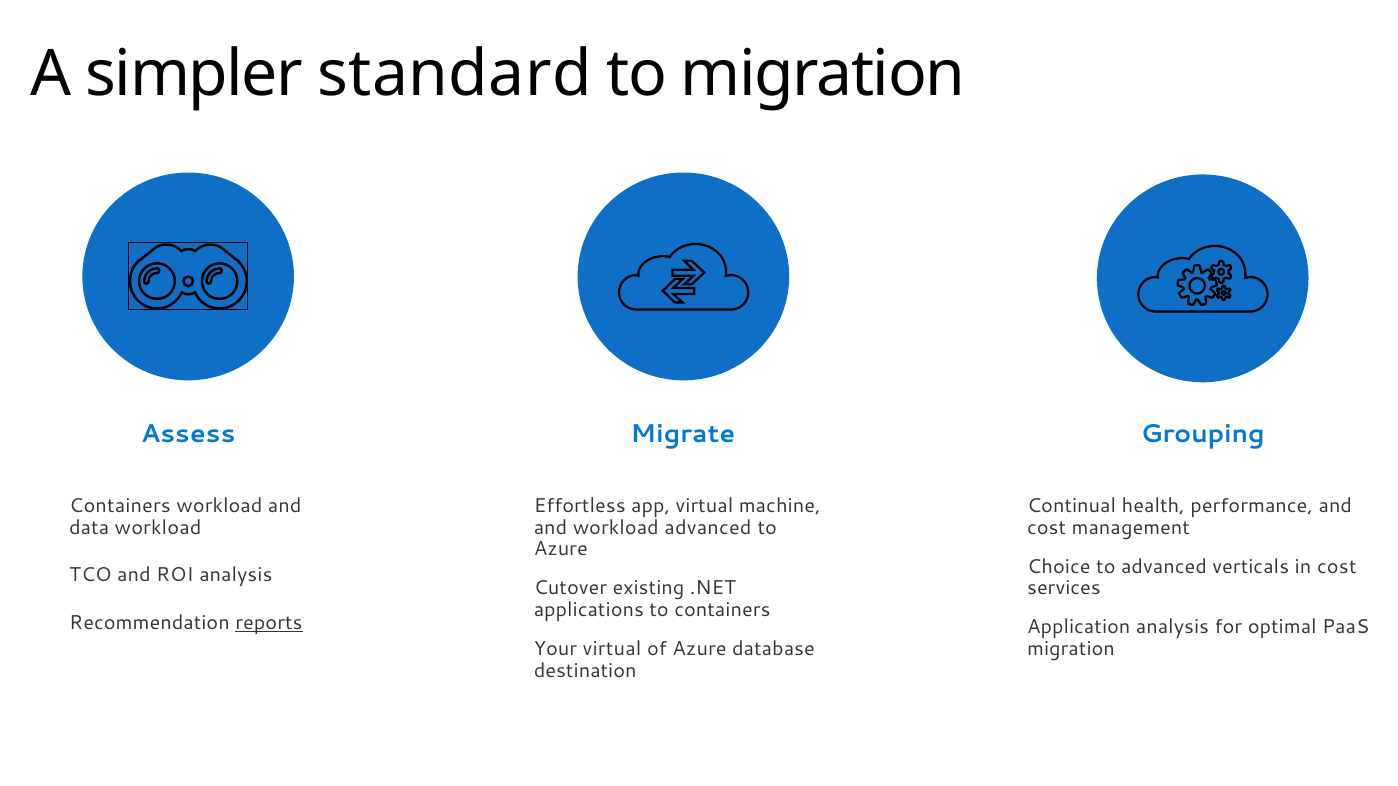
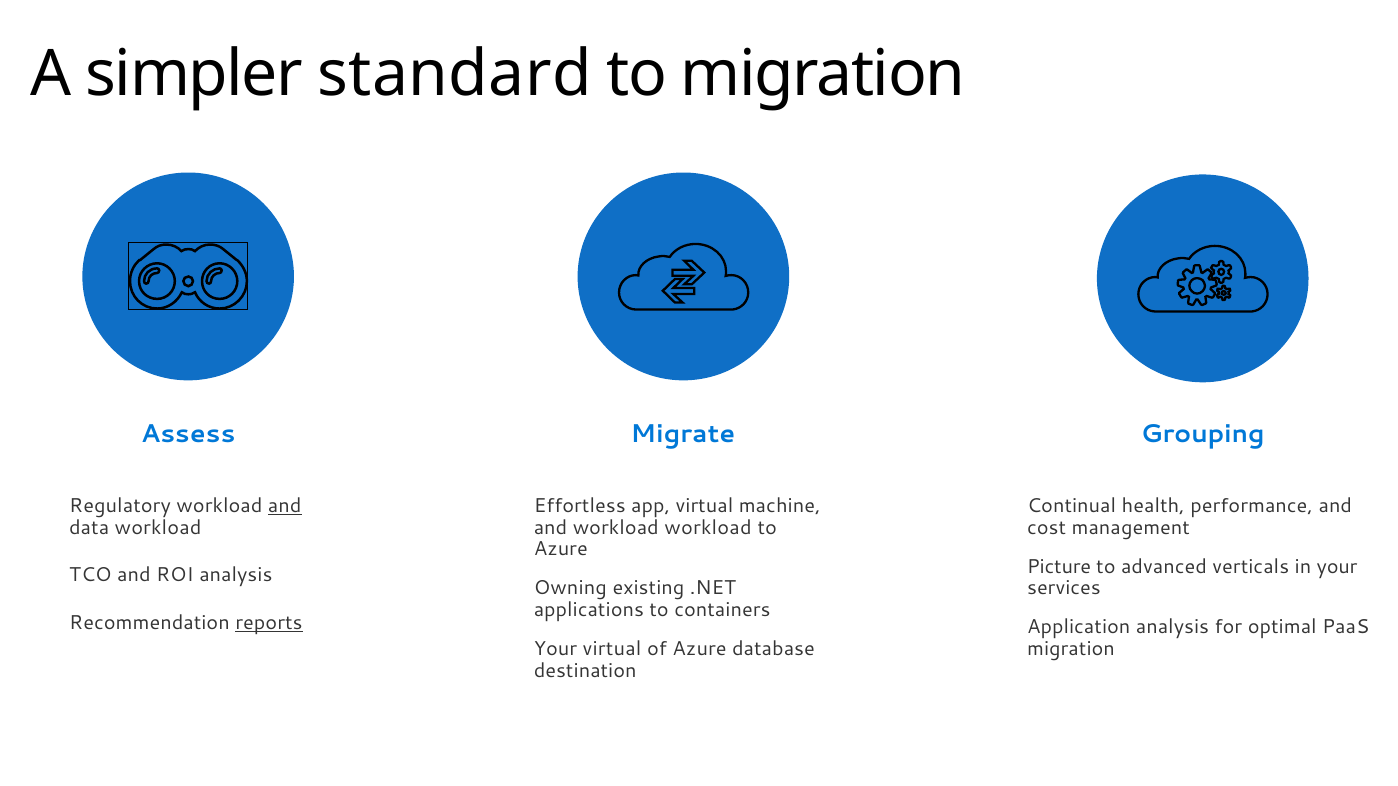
Containers: Containers -> Regulatory (120, 506)
and underline: none -> present (285, 506)
workload advanced: advanced -> workload (708, 528)
Choice: Choice -> Picture (1059, 567)
in cost: cost -> your (1337, 567)
Cutover: Cutover -> Owning (570, 588)
